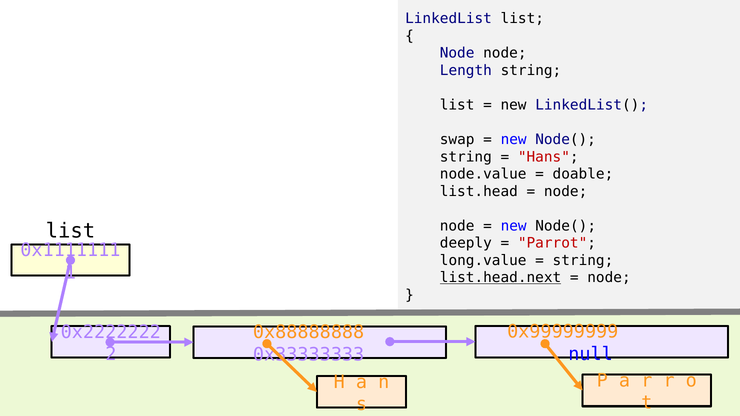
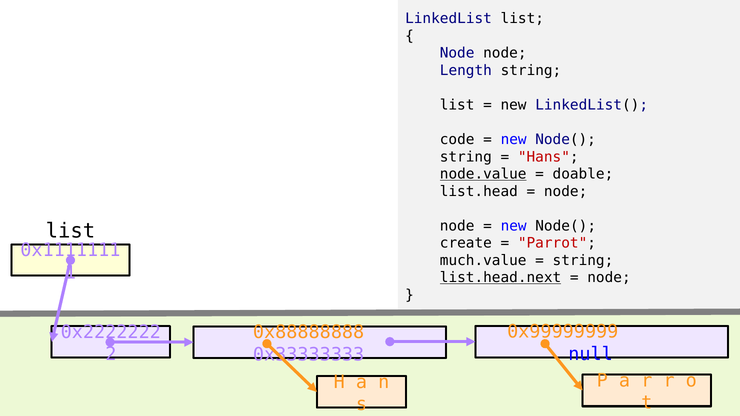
swap: swap -> code (457, 140)
node.value underline: none -> present (483, 174)
deeply: deeply -> create (466, 243)
long.value: long.value -> much.value (483, 261)
